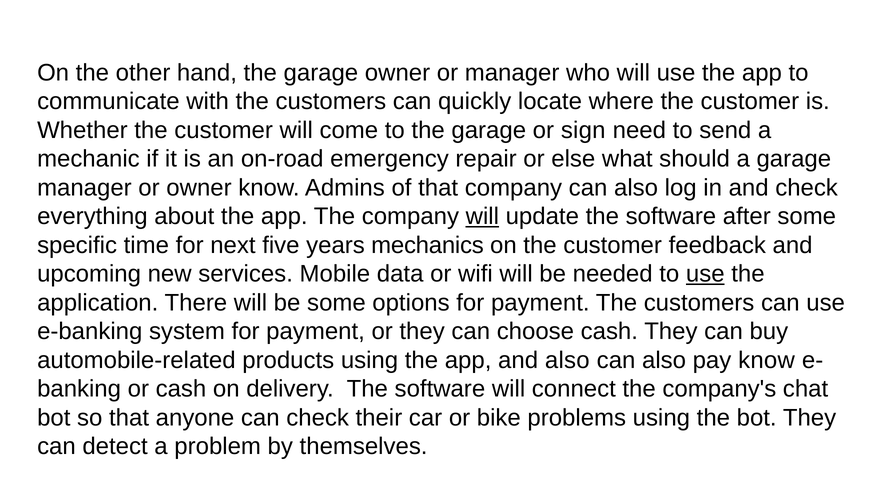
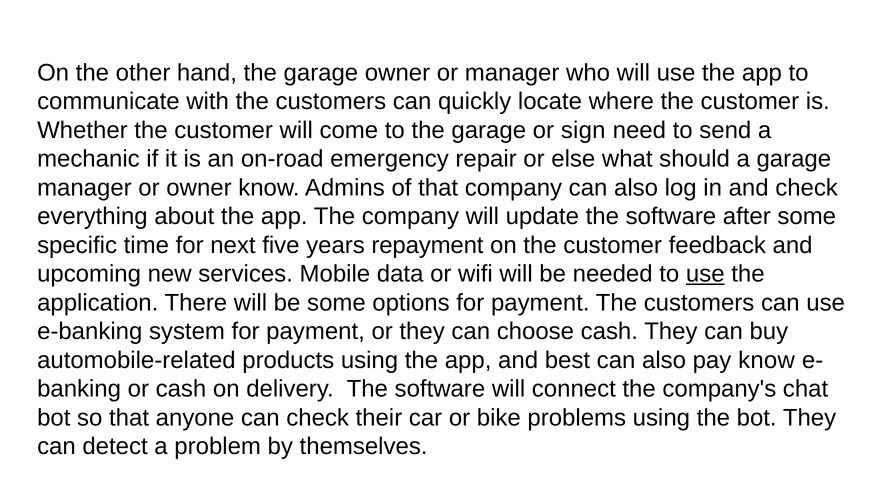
will underline: present -> none (482, 216)
mechanics: mechanics -> repayment (427, 245)
and also: also -> best (567, 360)
